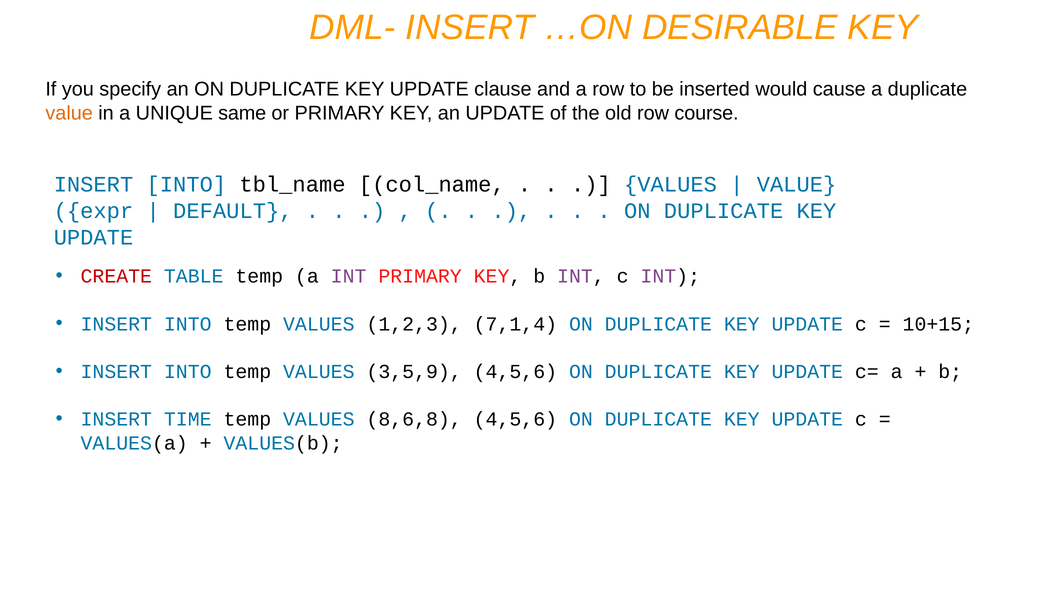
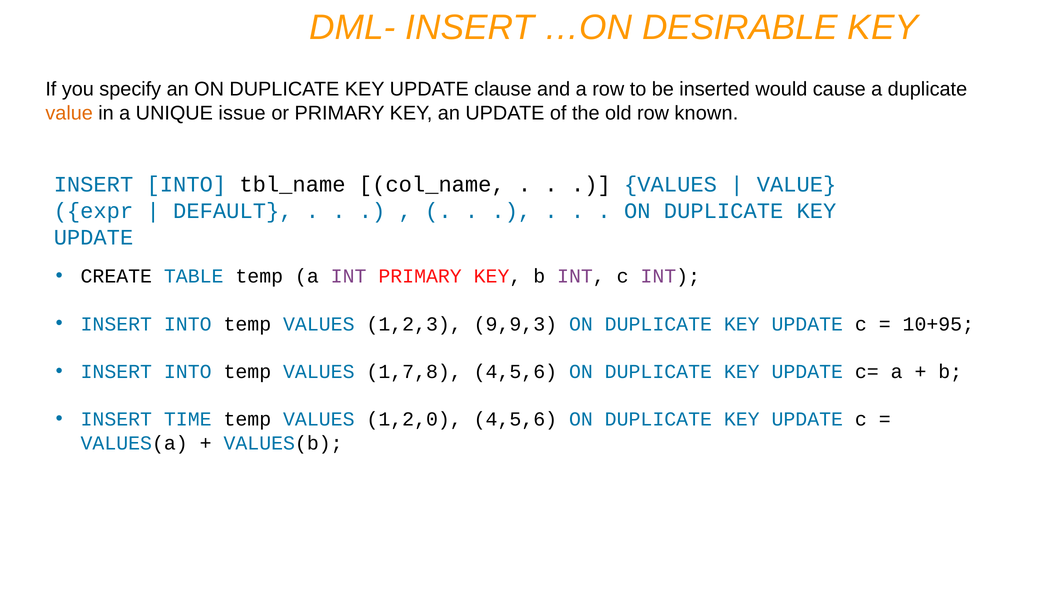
same: same -> issue (242, 113)
course: course -> known (706, 113)
CREATE colour: red -> black (116, 276)
7,1,4: 7,1,4 -> 9,9,3 (515, 324)
10+15: 10+15 -> 10+95 (938, 324)
3,5,9: 3,5,9 -> 1,7,8 (414, 371)
8,6,8: 8,6,8 -> 1,2,0 (414, 419)
